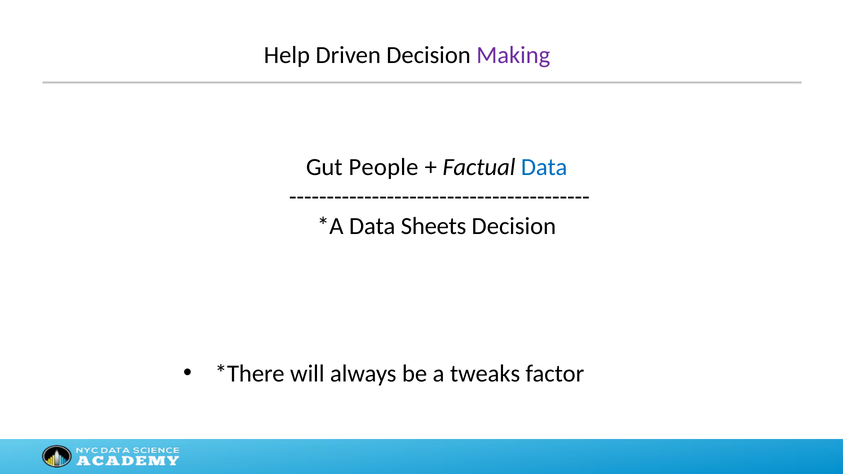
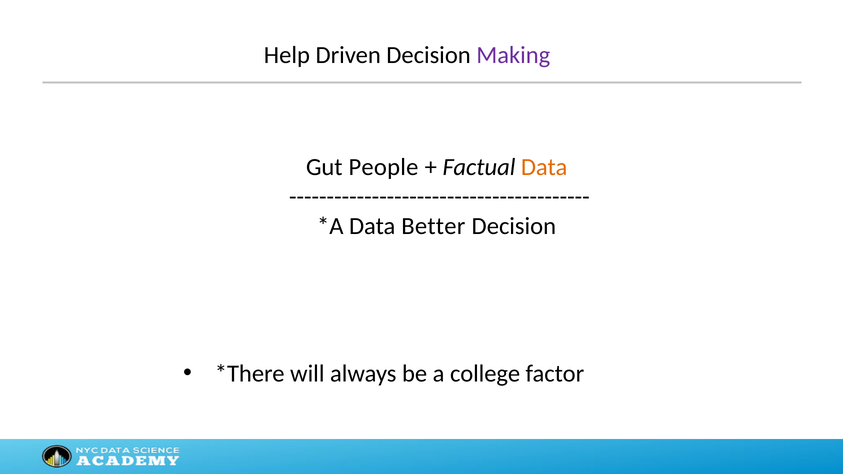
Data colour: blue -> orange (544, 167)
Sheets: Sheets -> Better (433, 226)
tweaks: tweaks -> college (485, 374)
